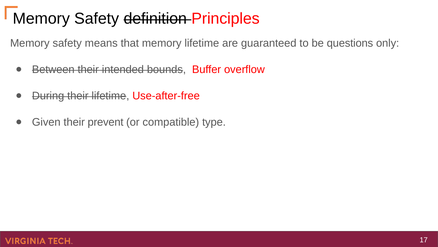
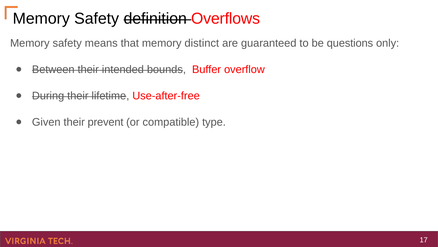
Principles: Principles -> Overflows (226, 19)
memory lifetime: lifetime -> distinct (202, 43)
